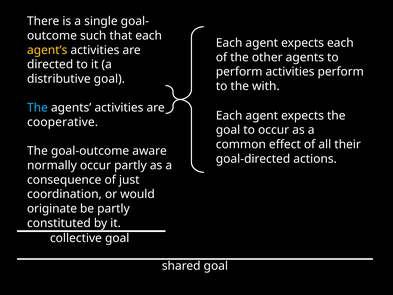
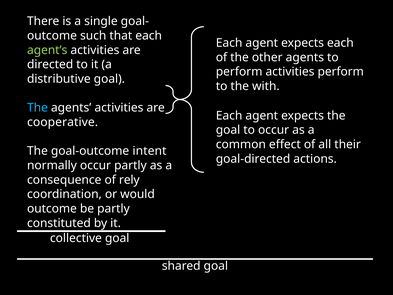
agent’s colour: yellow -> light green (47, 50)
aware: aware -> intent (149, 151)
just: just -> rely (129, 180)
originate: originate -> outcome (52, 209)
